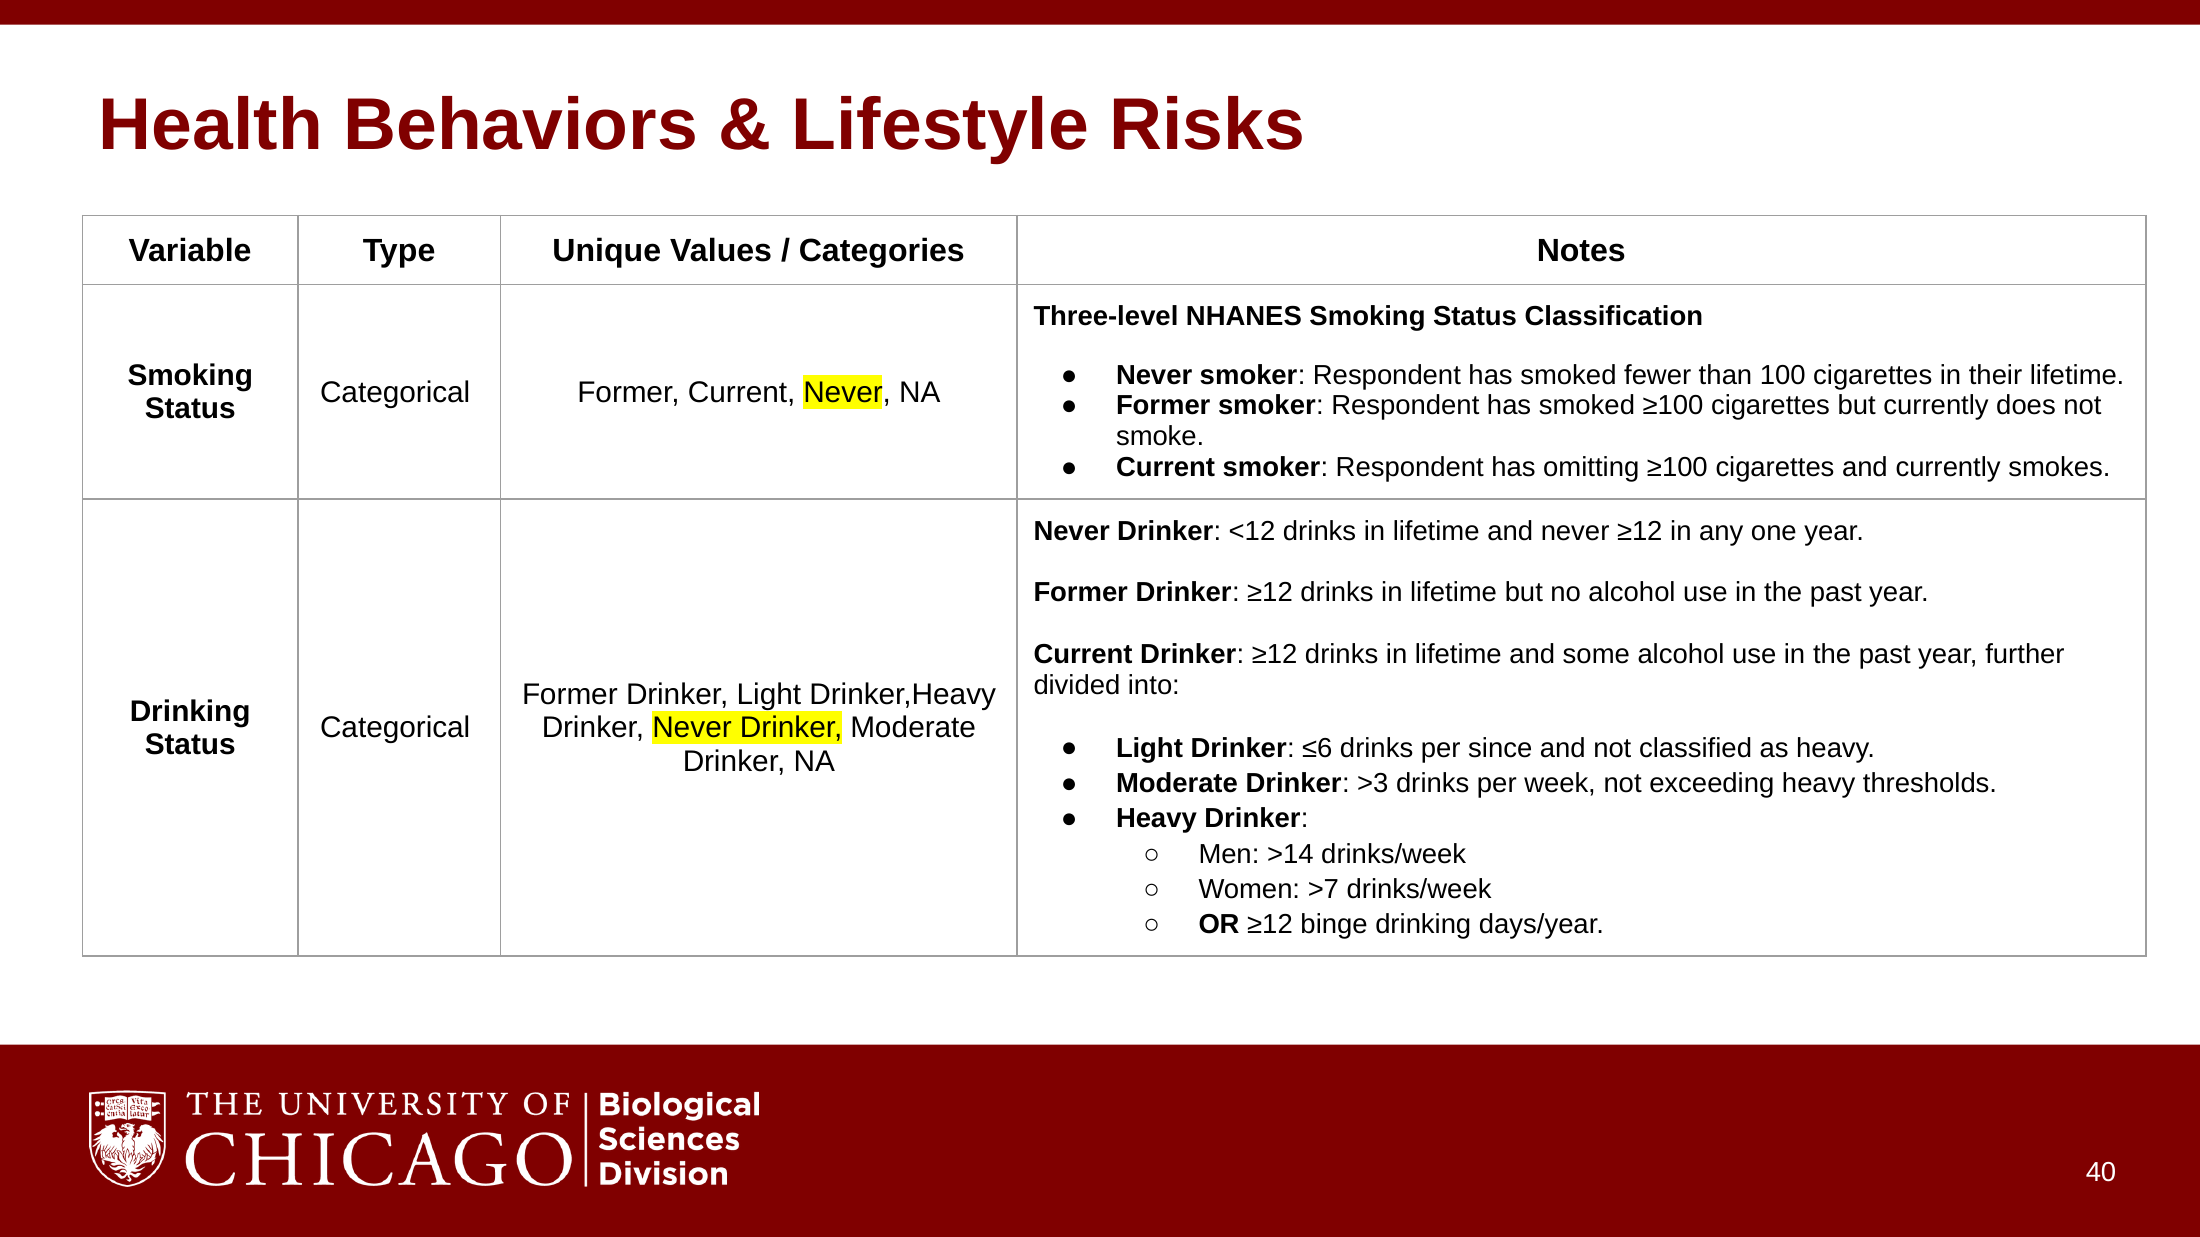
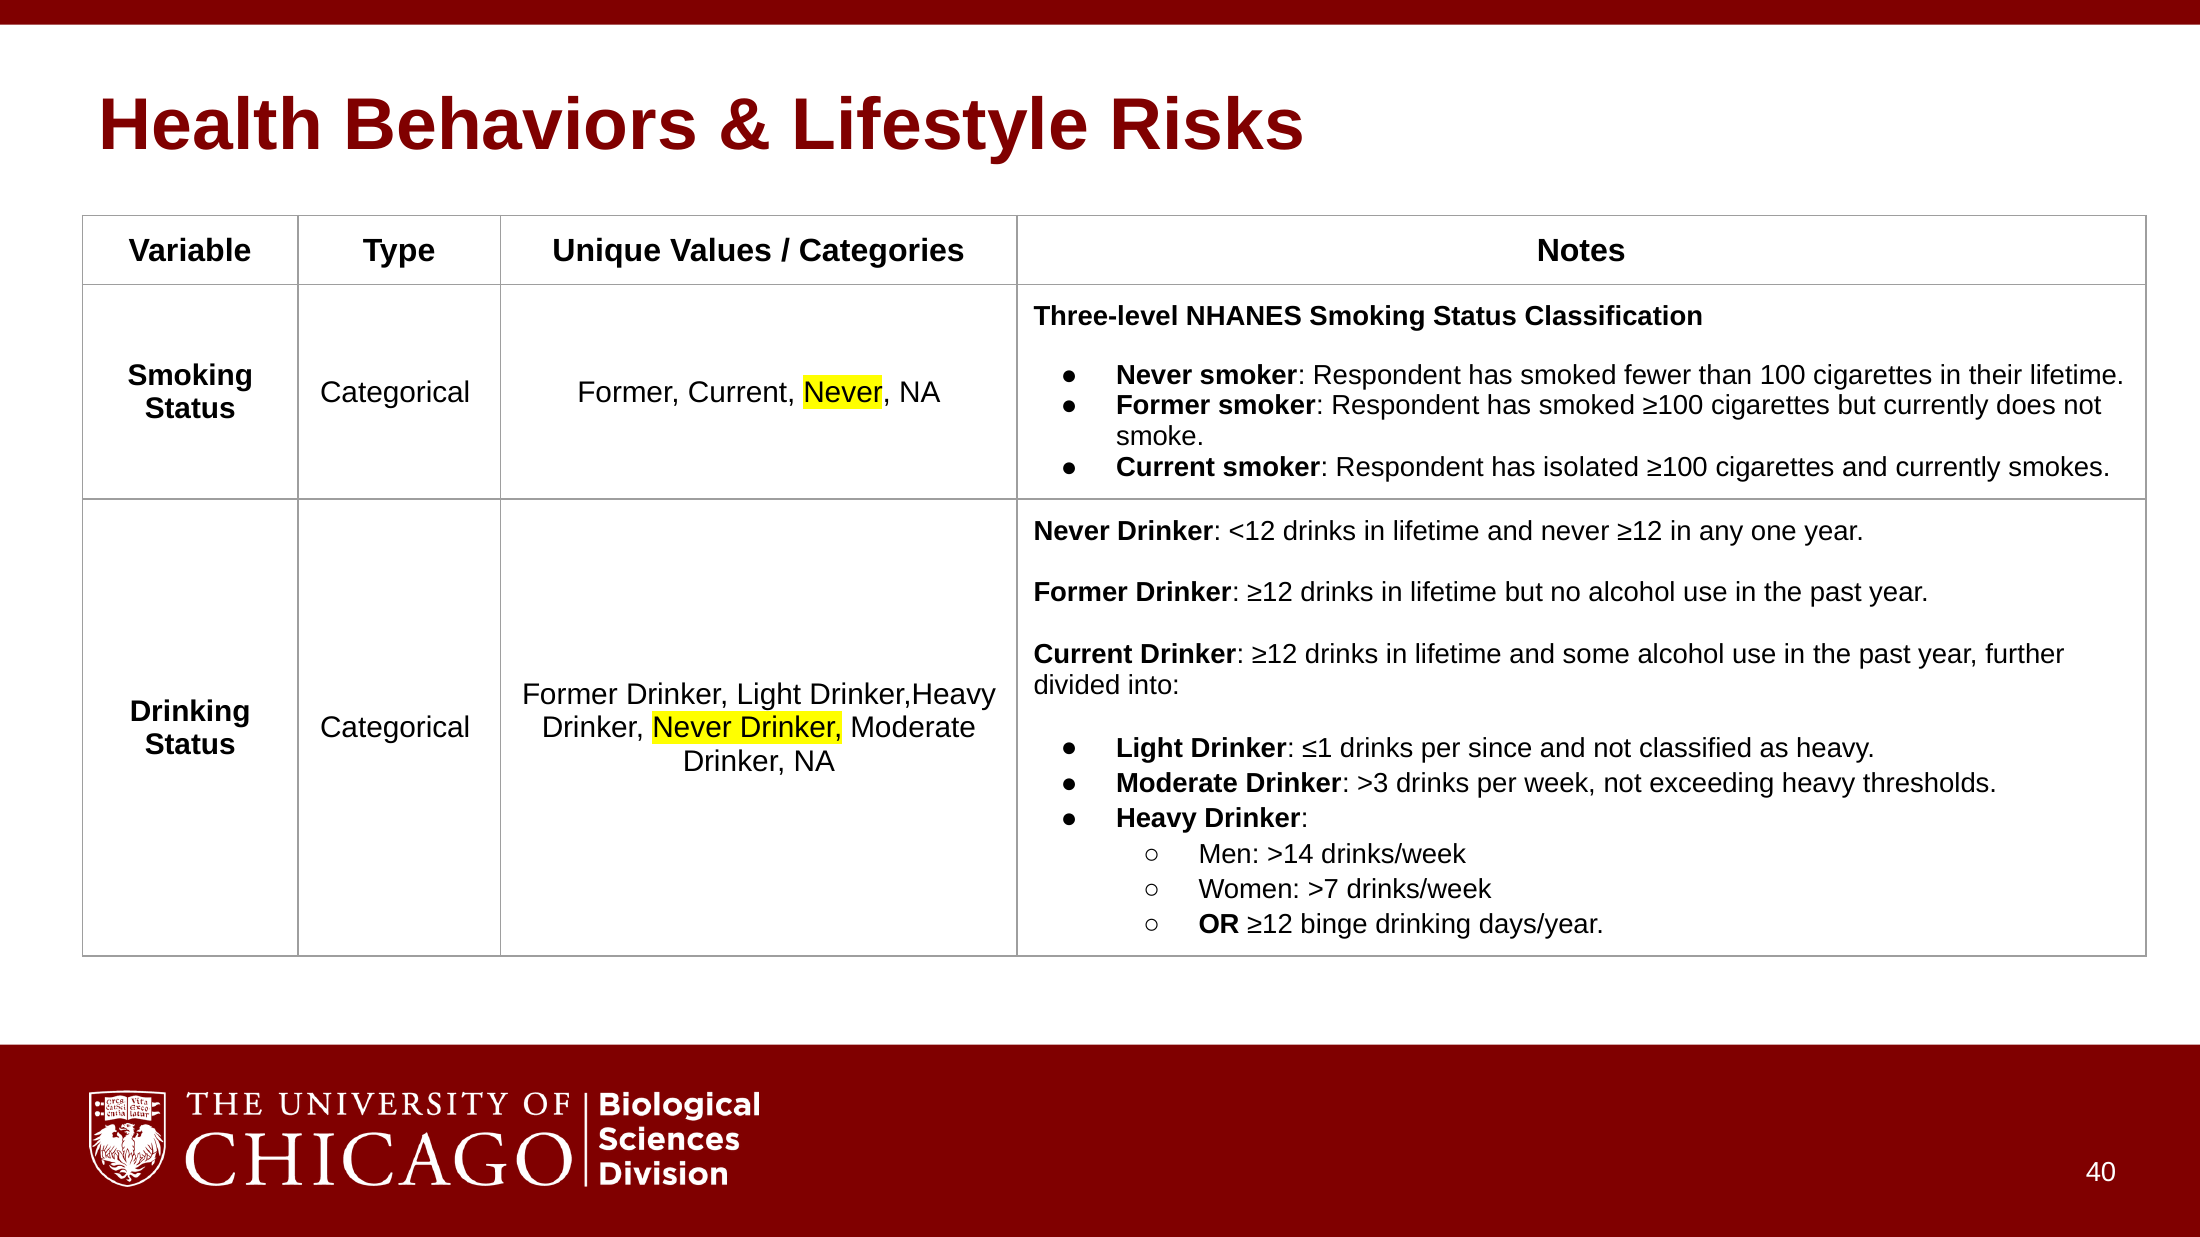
omitting: omitting -> isolated (1591, 468)
≤6: ≤6 -> ≤1 (1317, 748)
